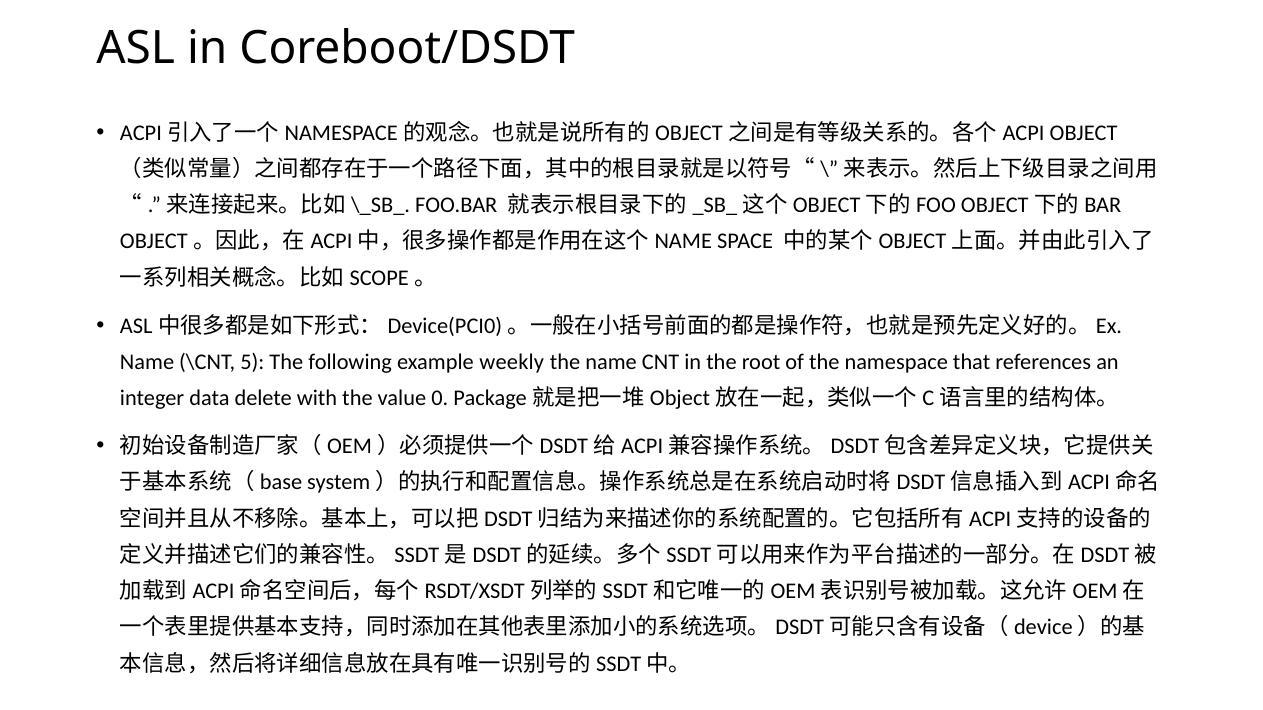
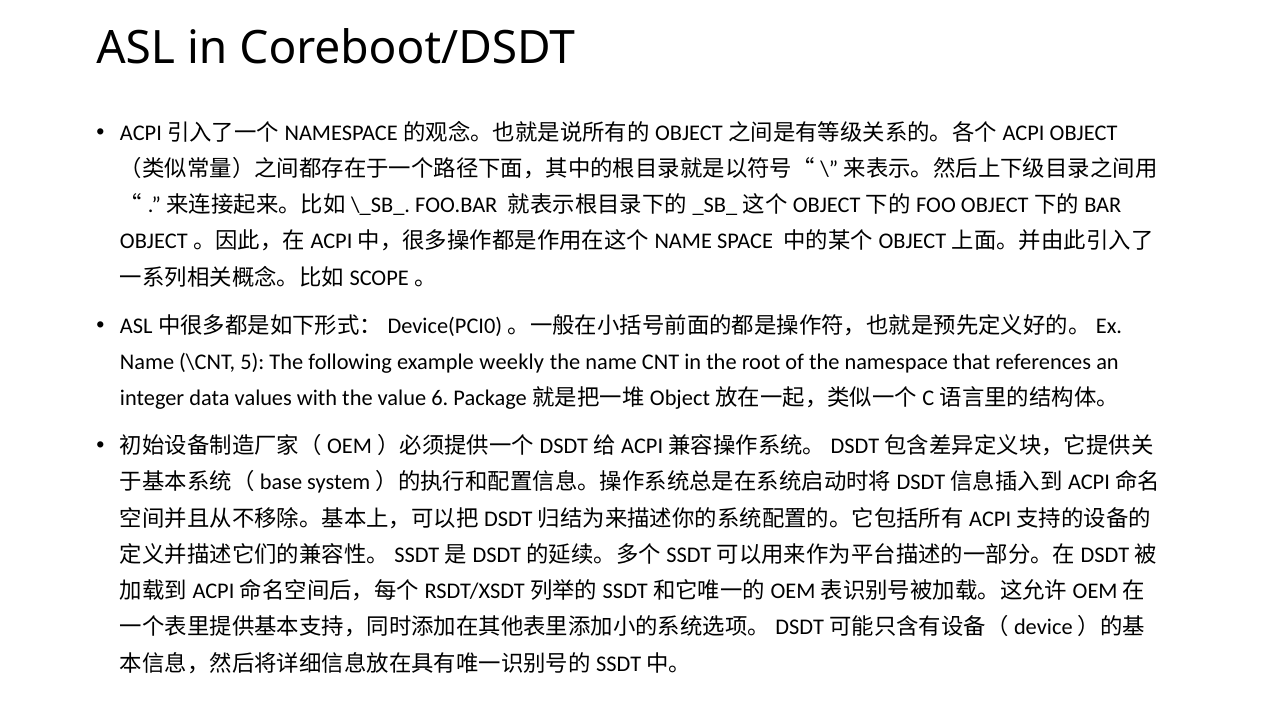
delete: delete -> values (263, 399)
0: 0 -> 6 (440, 399)
